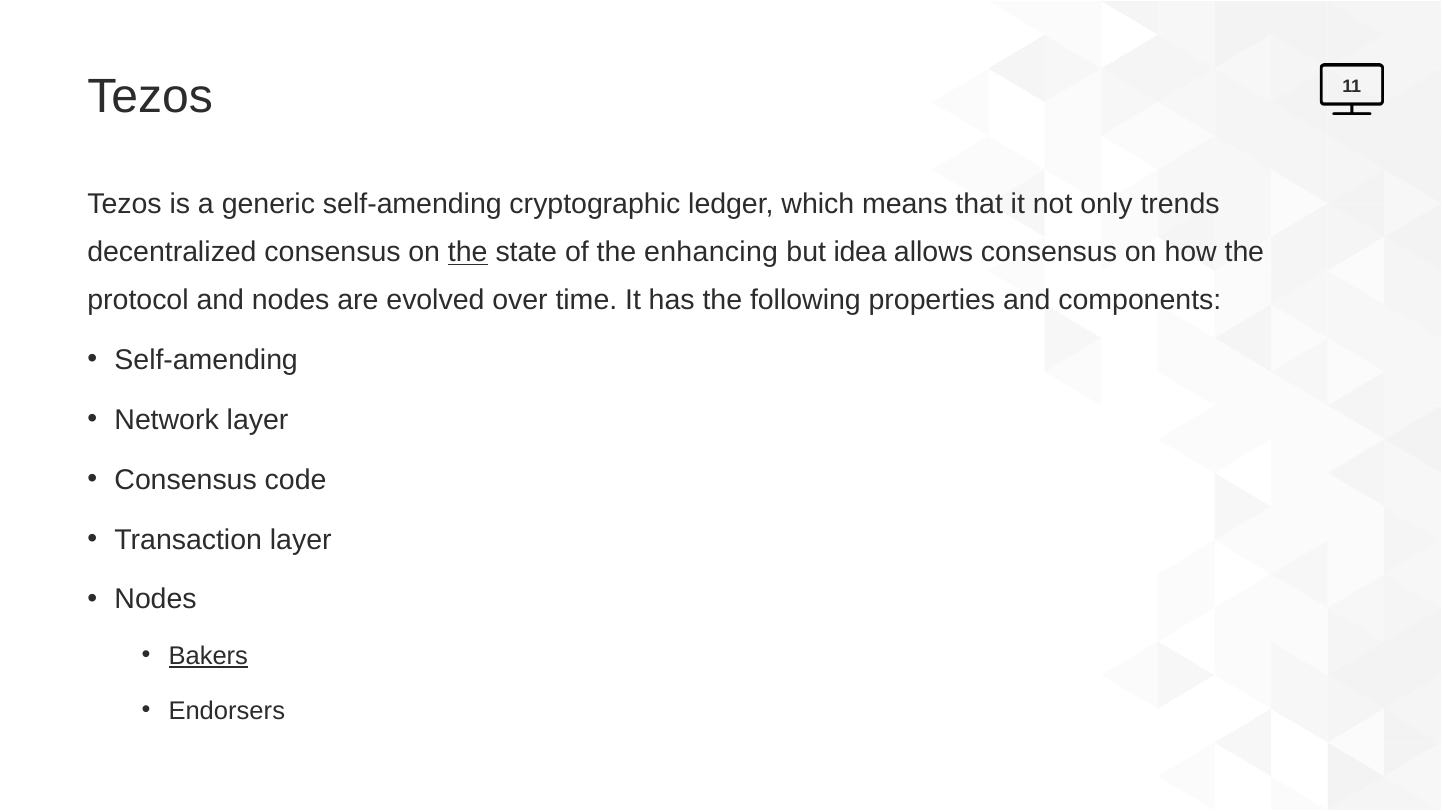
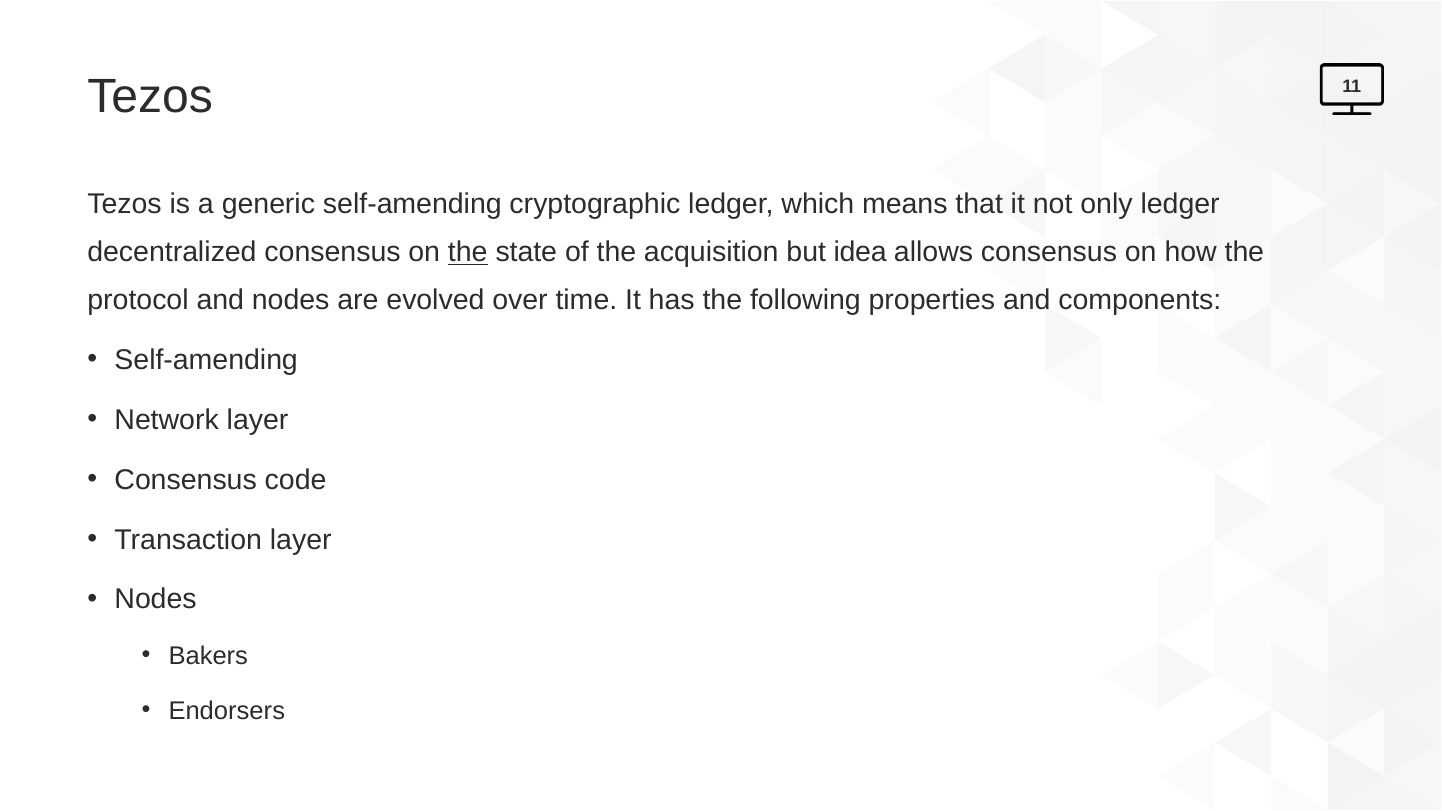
only trends: trends -> ledger (1180, 204)
enhancing: enhancing -> acquisition (711, 252)
Bakers underline: present -> none (208, 656)
